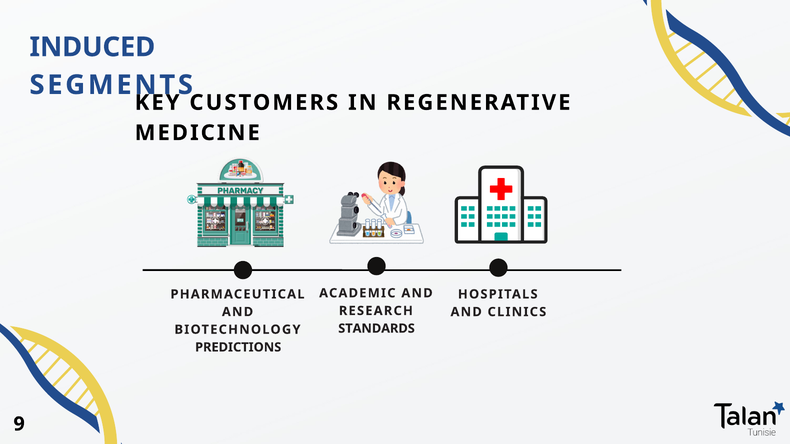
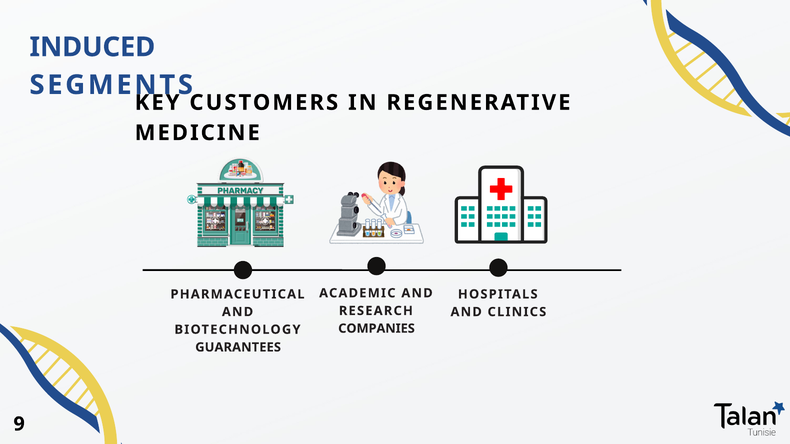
STANDARDS: STANDARDS -> COMPANIES (377, 329)
PREDICTIONS: PREDICTIONS -> GUARANTEES (238, 348)
